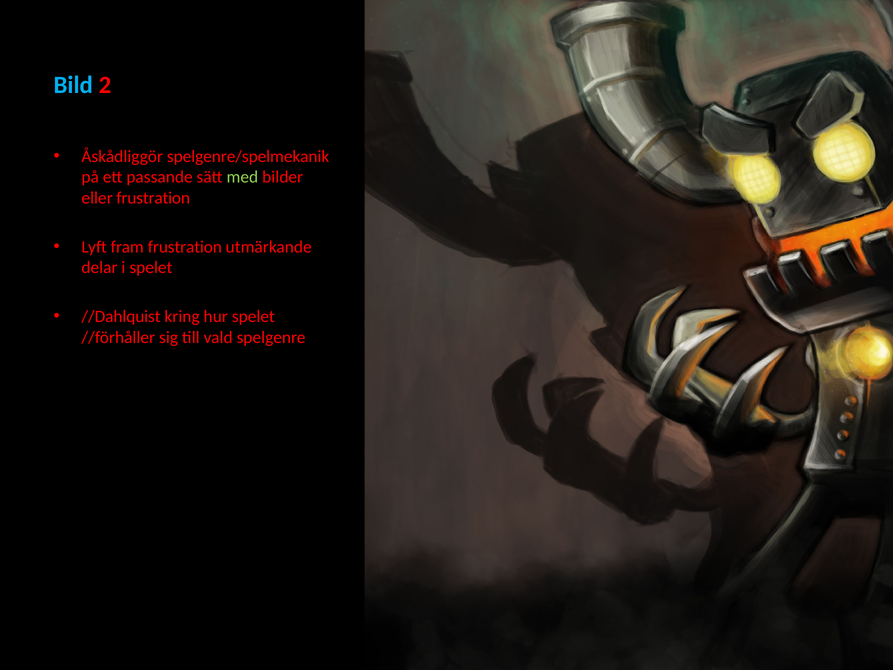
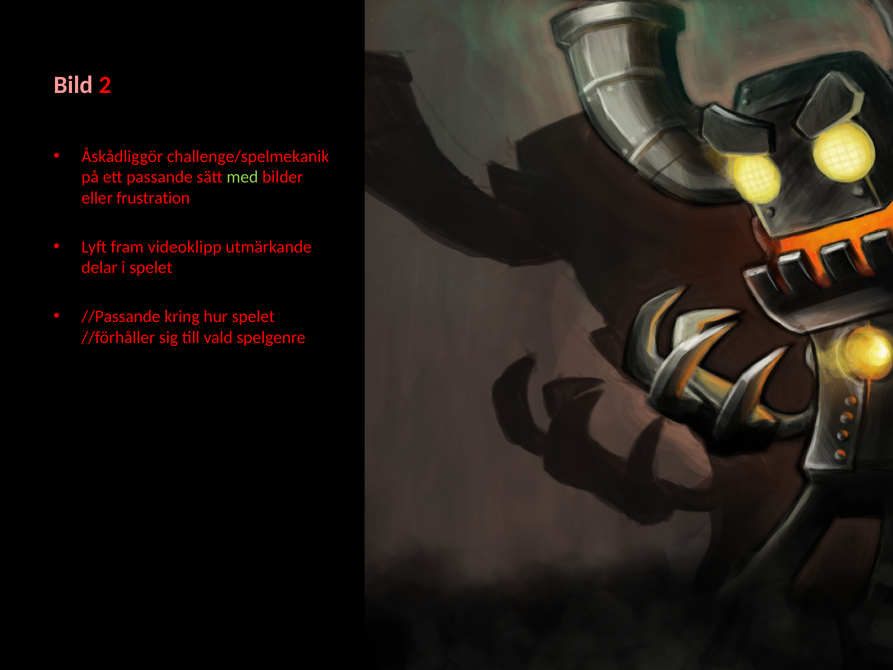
Bild colour: light blue -> pink (73, 85)
spelgenre/spelmekanik: spelgenre/spelmekanik -> challenge/spelmekanik (248, 156)
fram frustration: frustration -> videoklipp (185, 247)
//Dahlquist: //Dahlquist -> //Passande (121, 316)
